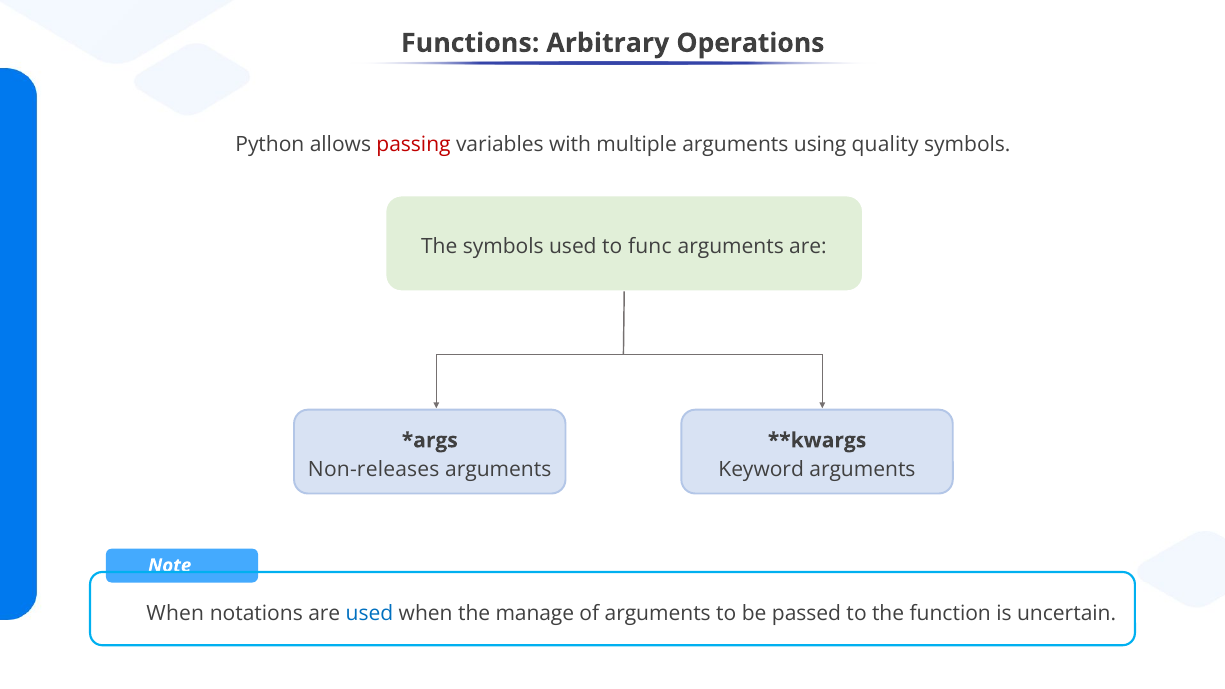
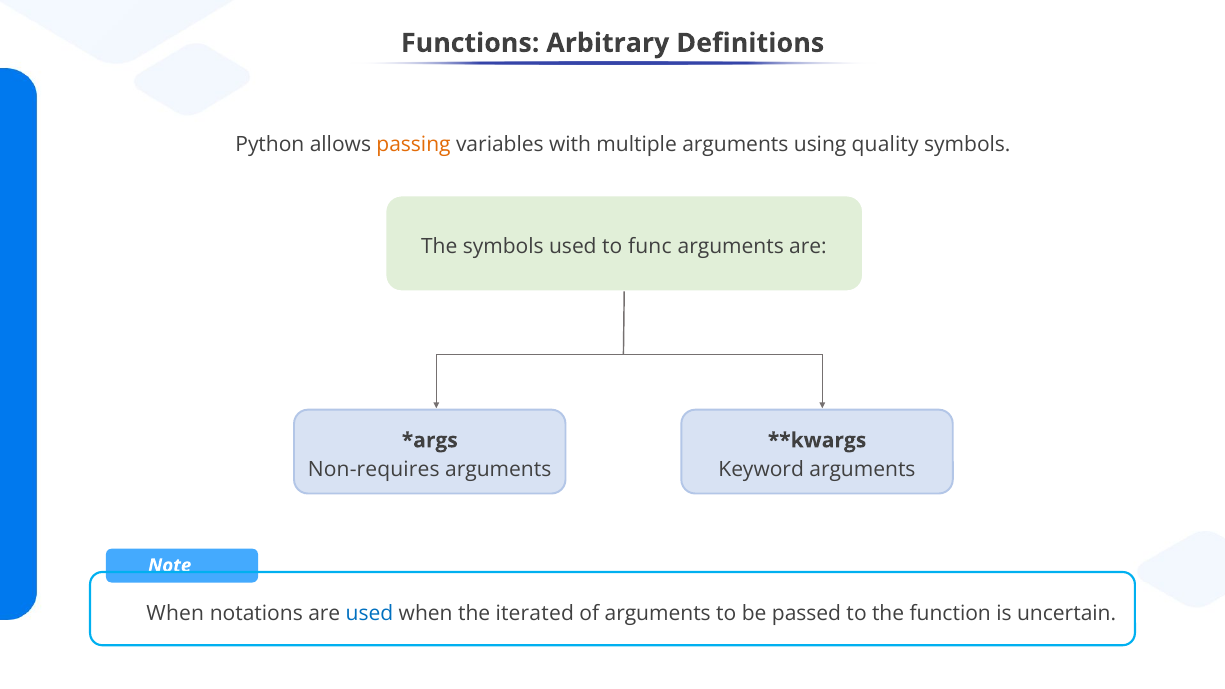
Operations: Operations -> Definitions (750, 43)
passing colour: red -> orange (413, 145)
Non-releases: Non-releases -> Non-requires (374, 469)
manage: manage -> iterated (535, 614)
